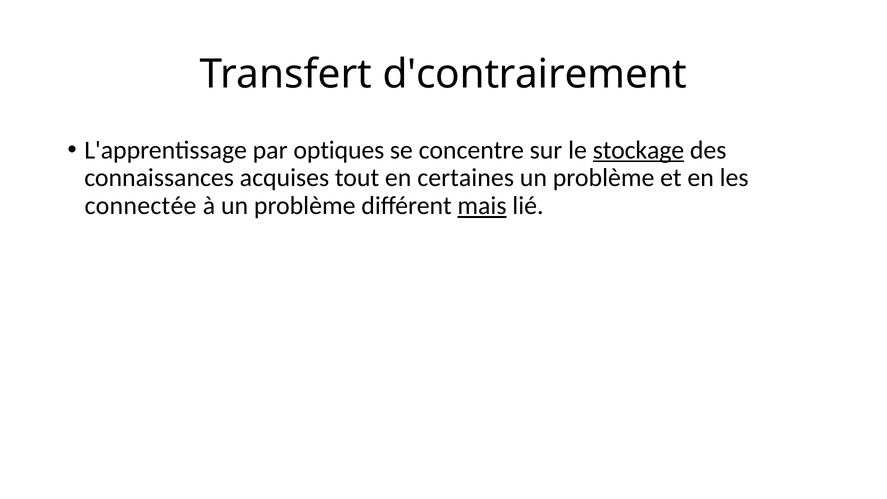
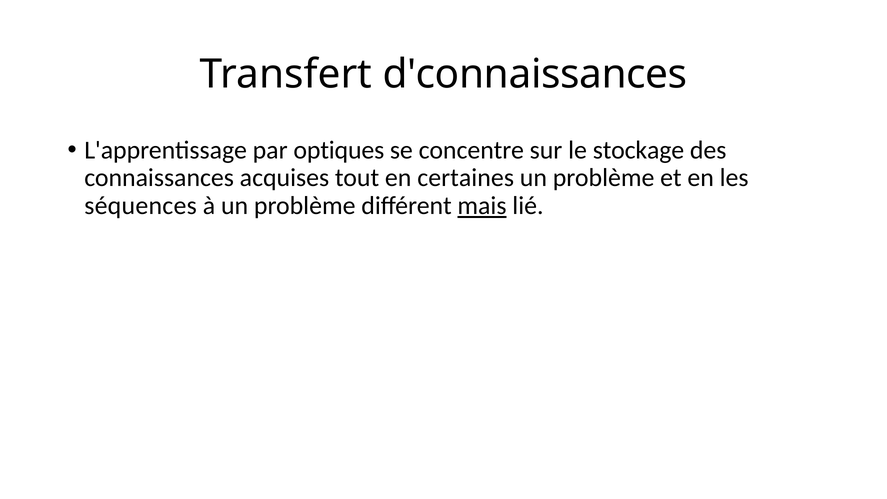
d'contrairement: d'contrairement -> d'connaissances (535, 75)
stockage underline: present -> none (638, 150)
connectée: connectée -> séquences (141, 206)
